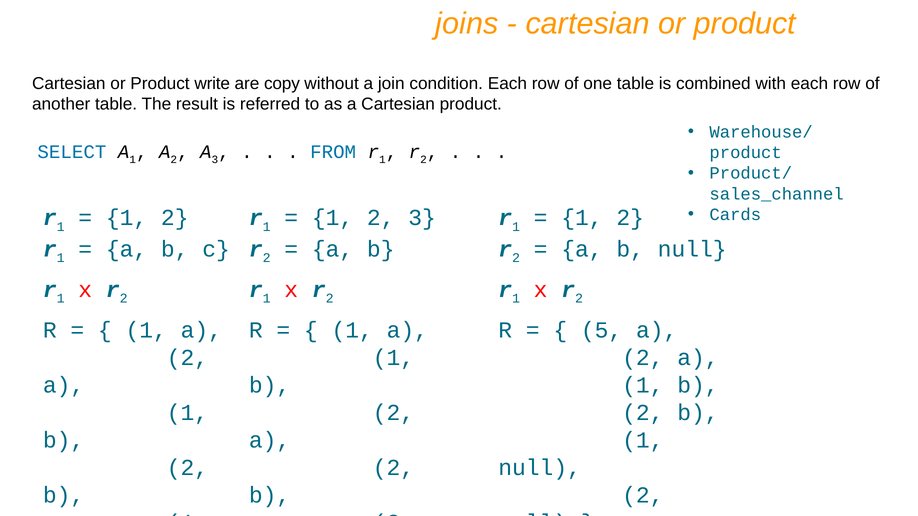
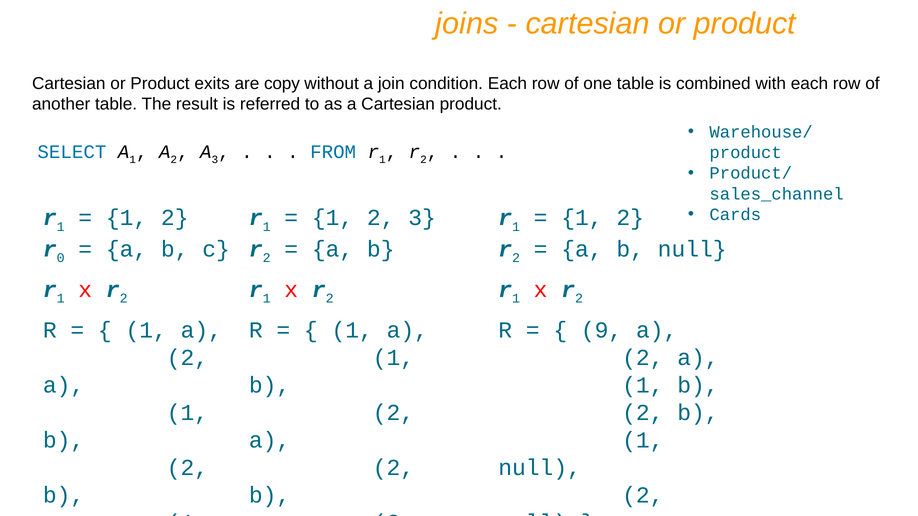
write: write -> exits (212, 83)
1: 1 -> 0 (61, 258)
5: 5 -> 9 (602, 330)
